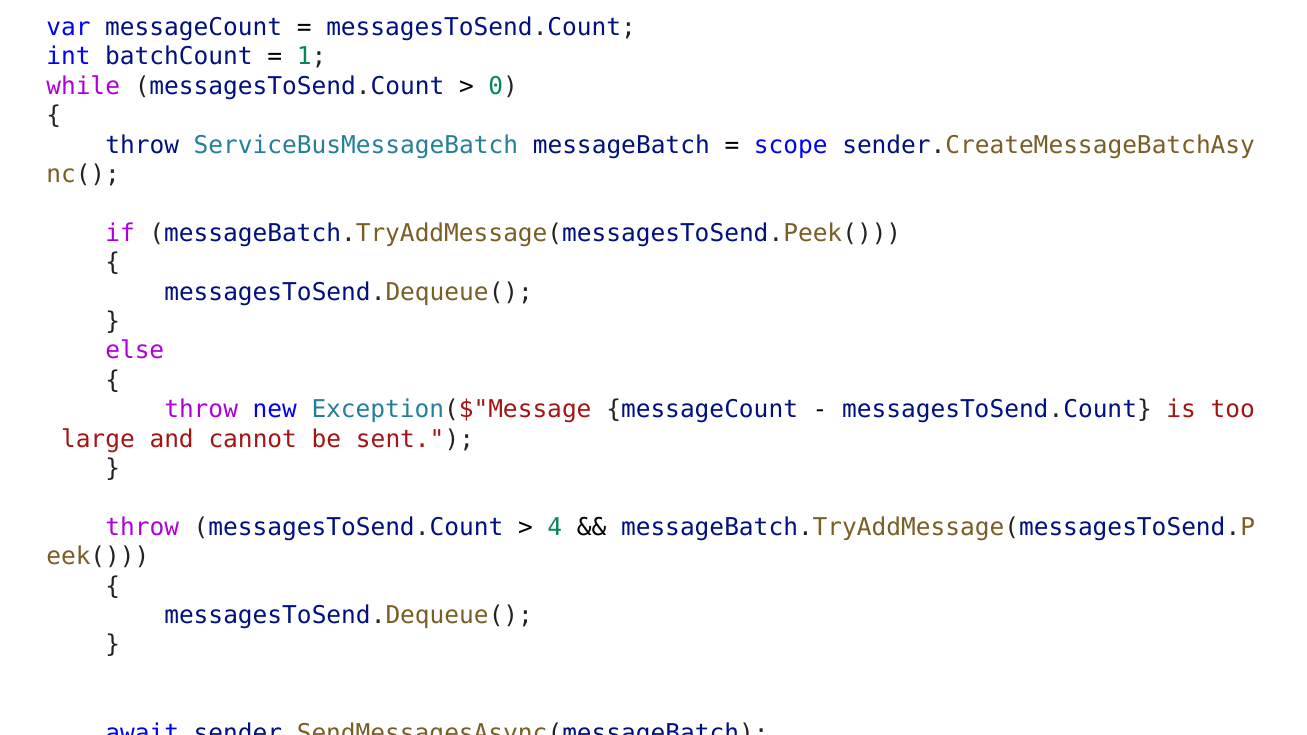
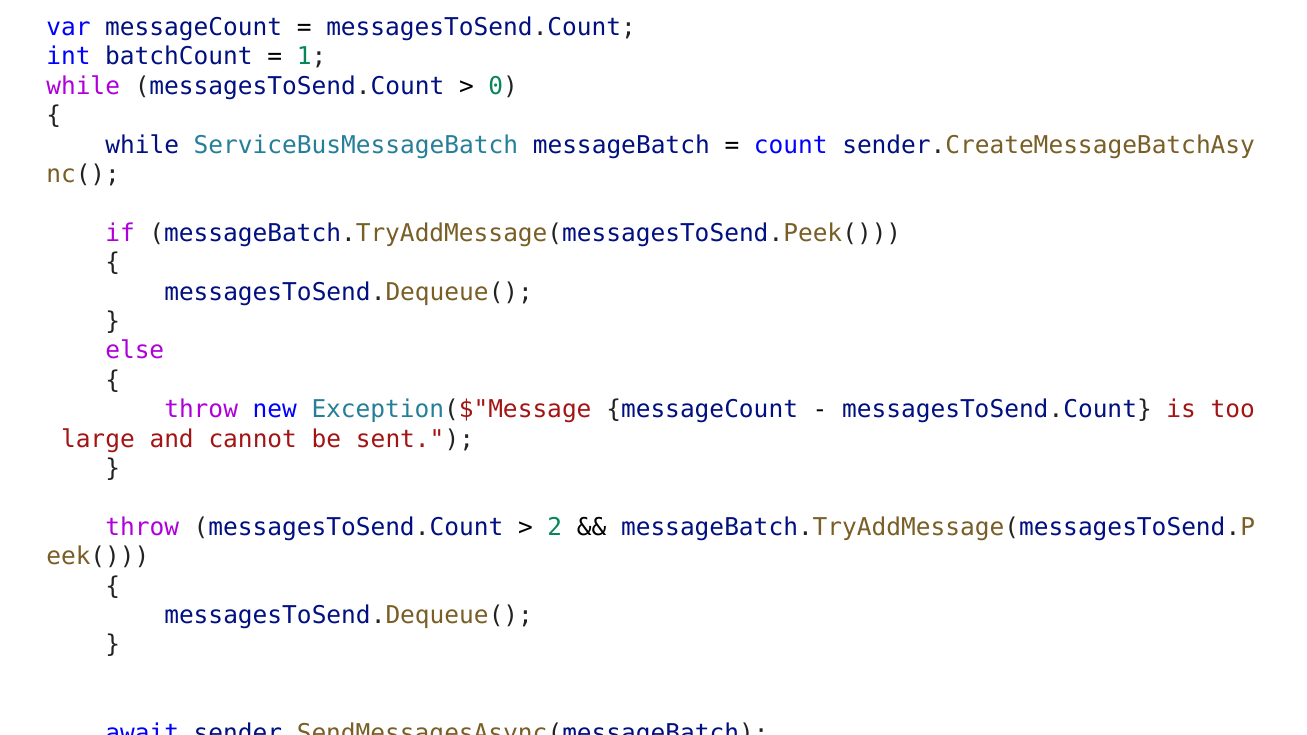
throw: throw -> while (142, 145)
scope: scope -> count (791, 145)
4: 4 -> 2 (555, 527)
